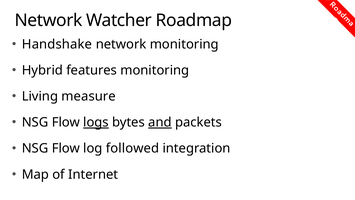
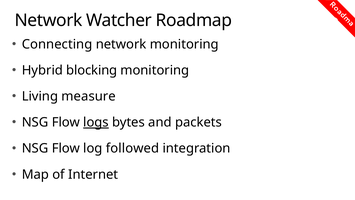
Handshake: Handshake -> Connecting (57, 44)
features: features -> blocking (92, 70)
and underline: present -> none (160, 122)
